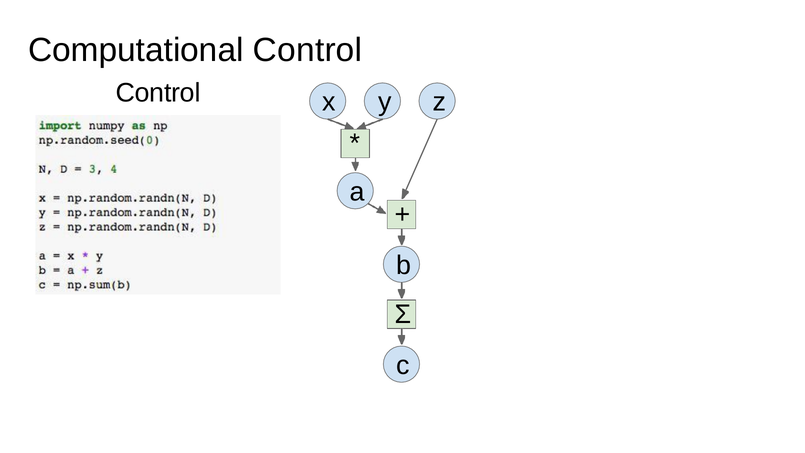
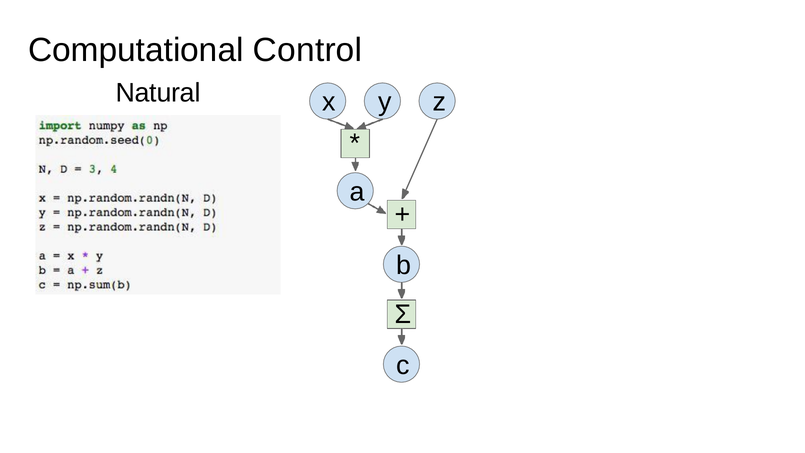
Control: Control -> Natural (158, 93)
